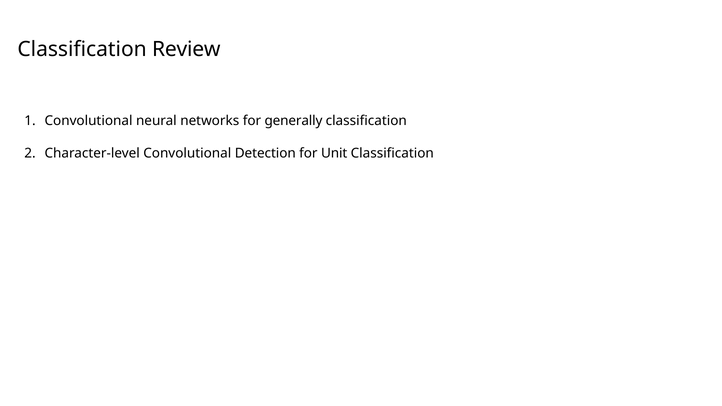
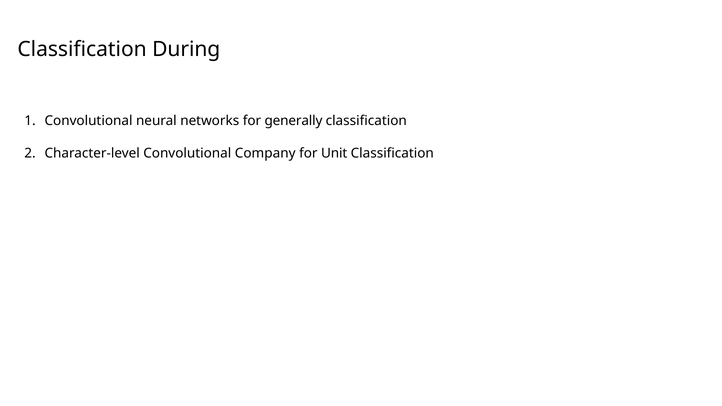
Review: Review -> During (186, 49)
Detection: Detection -> Company (265, 153)
